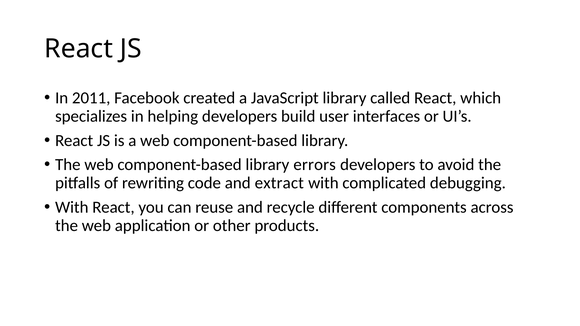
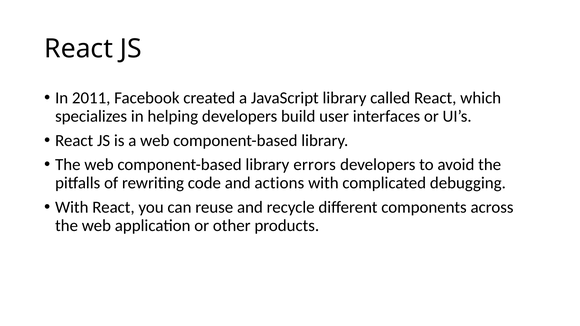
extract: extract -> actions (279, 183)
